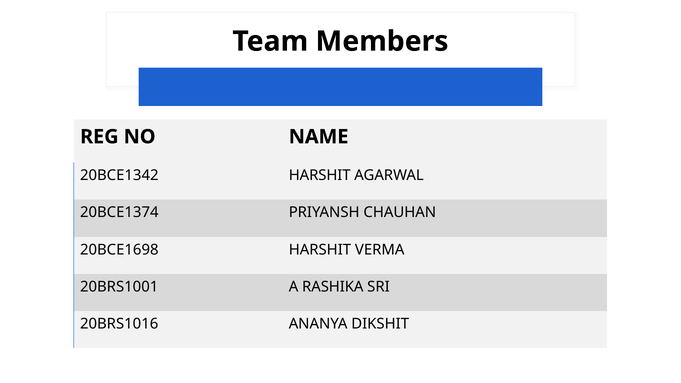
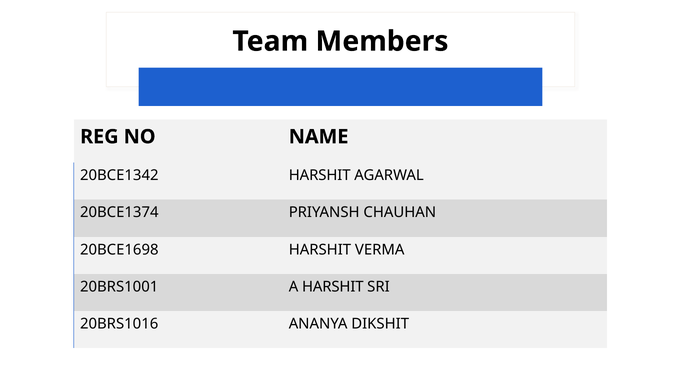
A RASHIKA: RASHIKA -> HARSHIT (333, 287)
